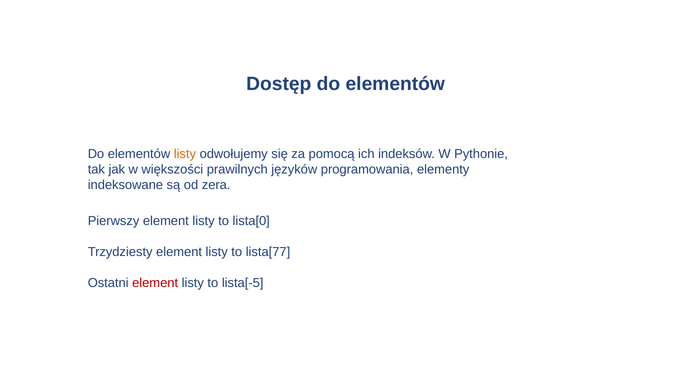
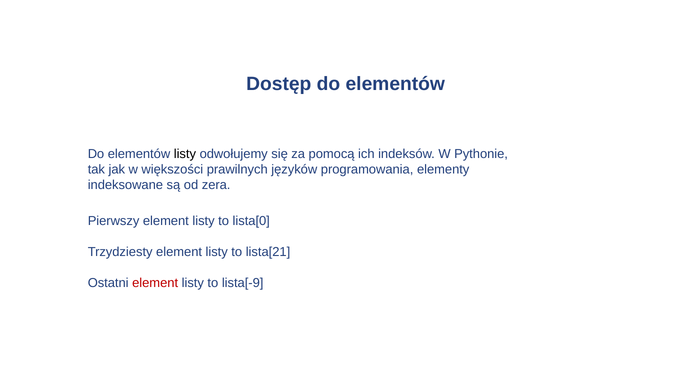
listy colour: orange -> black (185, 154)
lista[77: lista[77 -> lista[21 (268, 252)
lista[-5: lista[-5 -> lista[-9 (243, 283)
